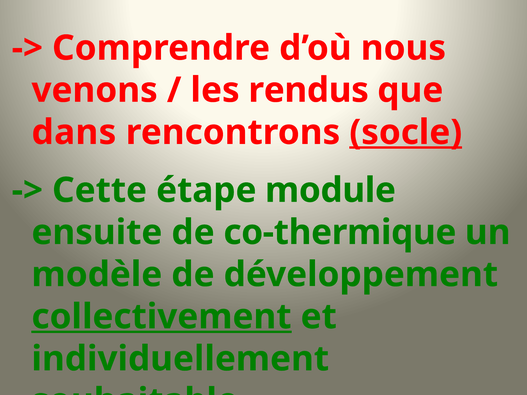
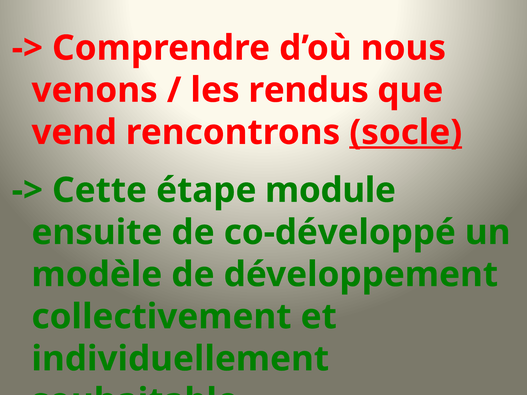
dans: dans -> vend (74, 132)
co-thermique: co-thermique -> co-développé (340, 233)
collectivement underline: present -> none (162, 317)
